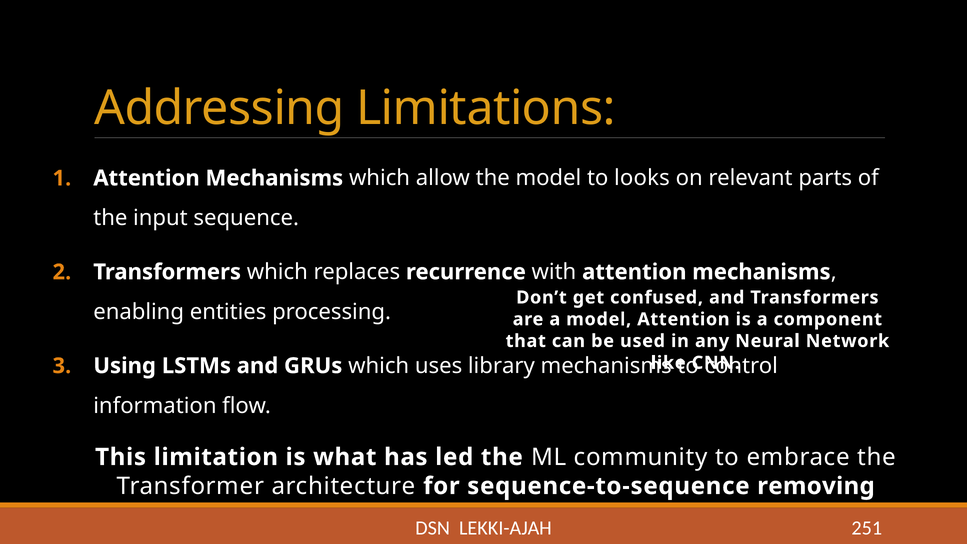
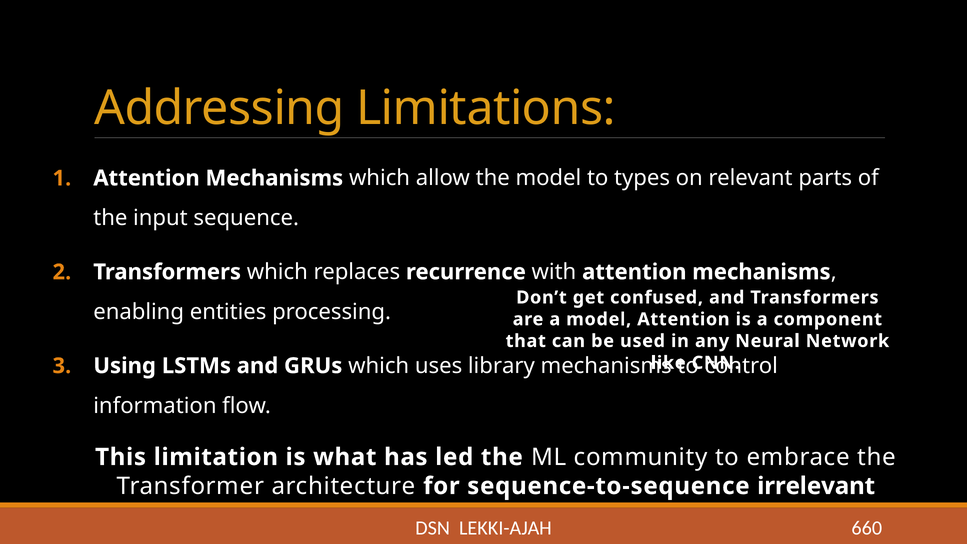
looks: looks -> types (642, 178)
removing: removing -> irrelevant (816, 486)
251: 251 -> 660 (867, 528)
